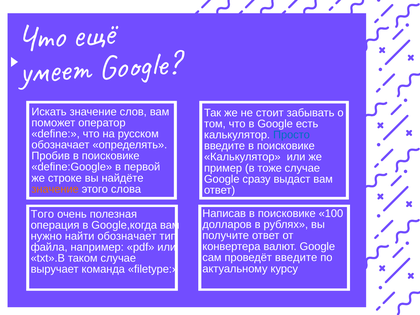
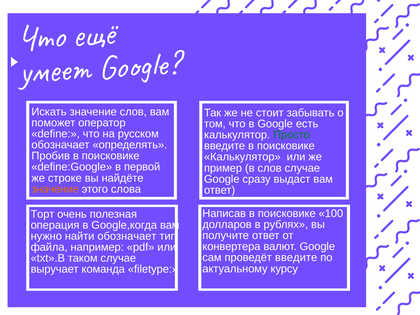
Просто colour: blue -> green (291, 135)
в тоже: тоже -> слов (270, 168)
Того: Того -> Торт (42, 214)
